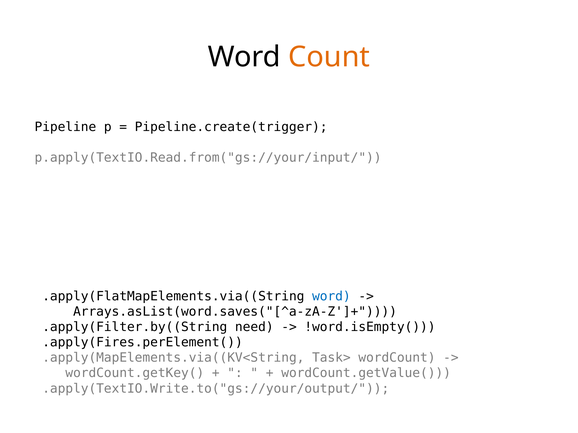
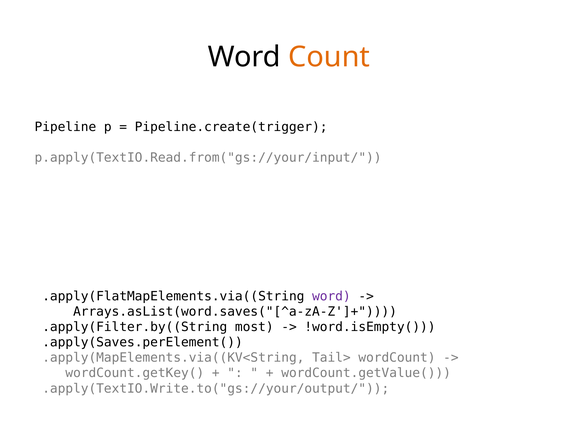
word colour: blue -> purple (331, 296)
need: need -> most (254, 327)
.apply(Fires.perElement(: .apply(Fires.perElement( -> .apply(Saves.perElement( (143, 343)
Task>: Task> -> Tail> (331, 358)
